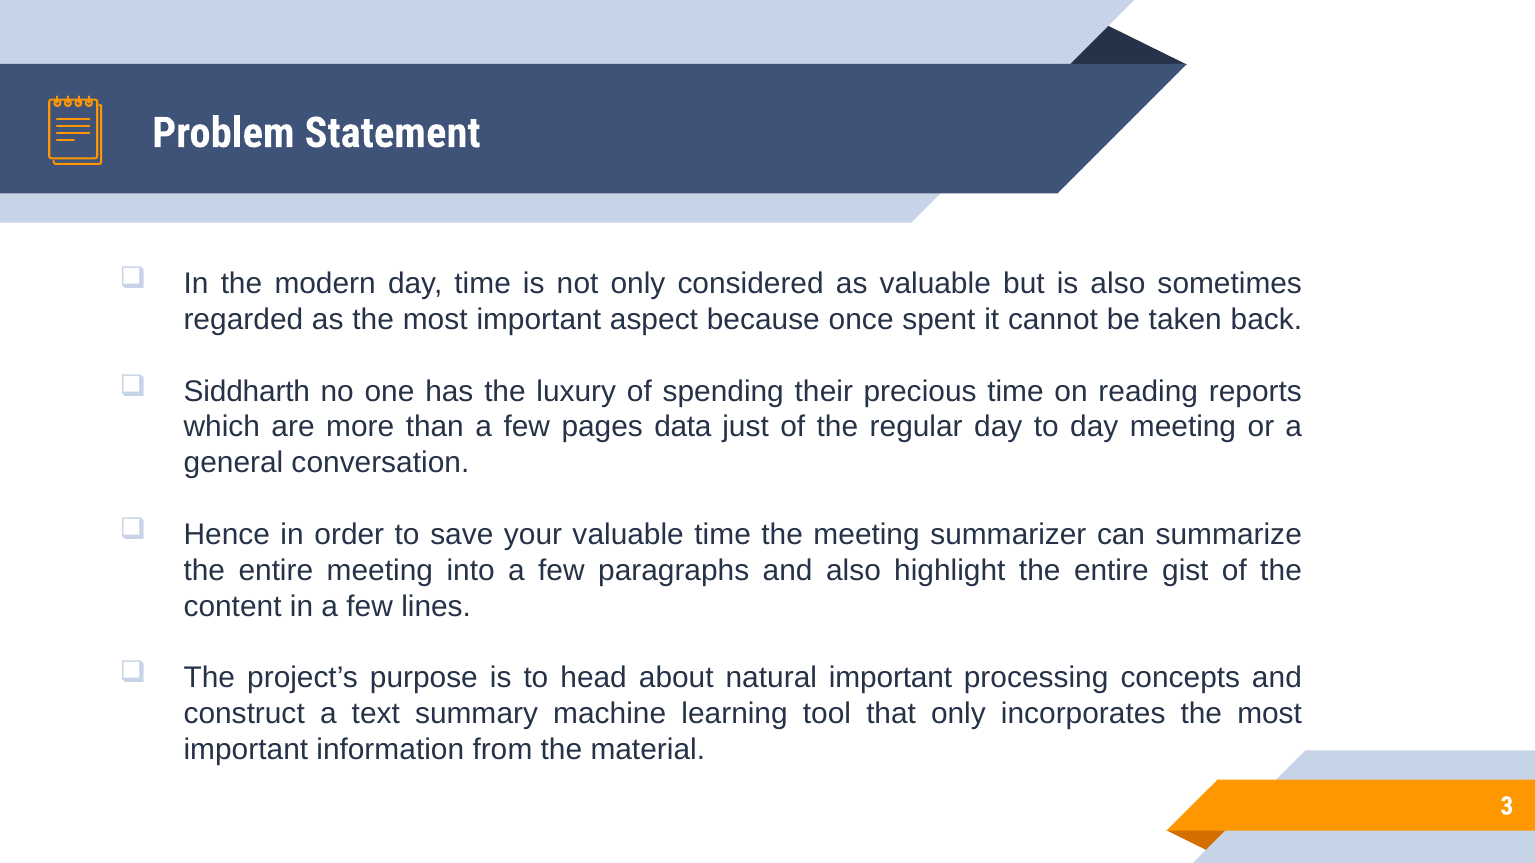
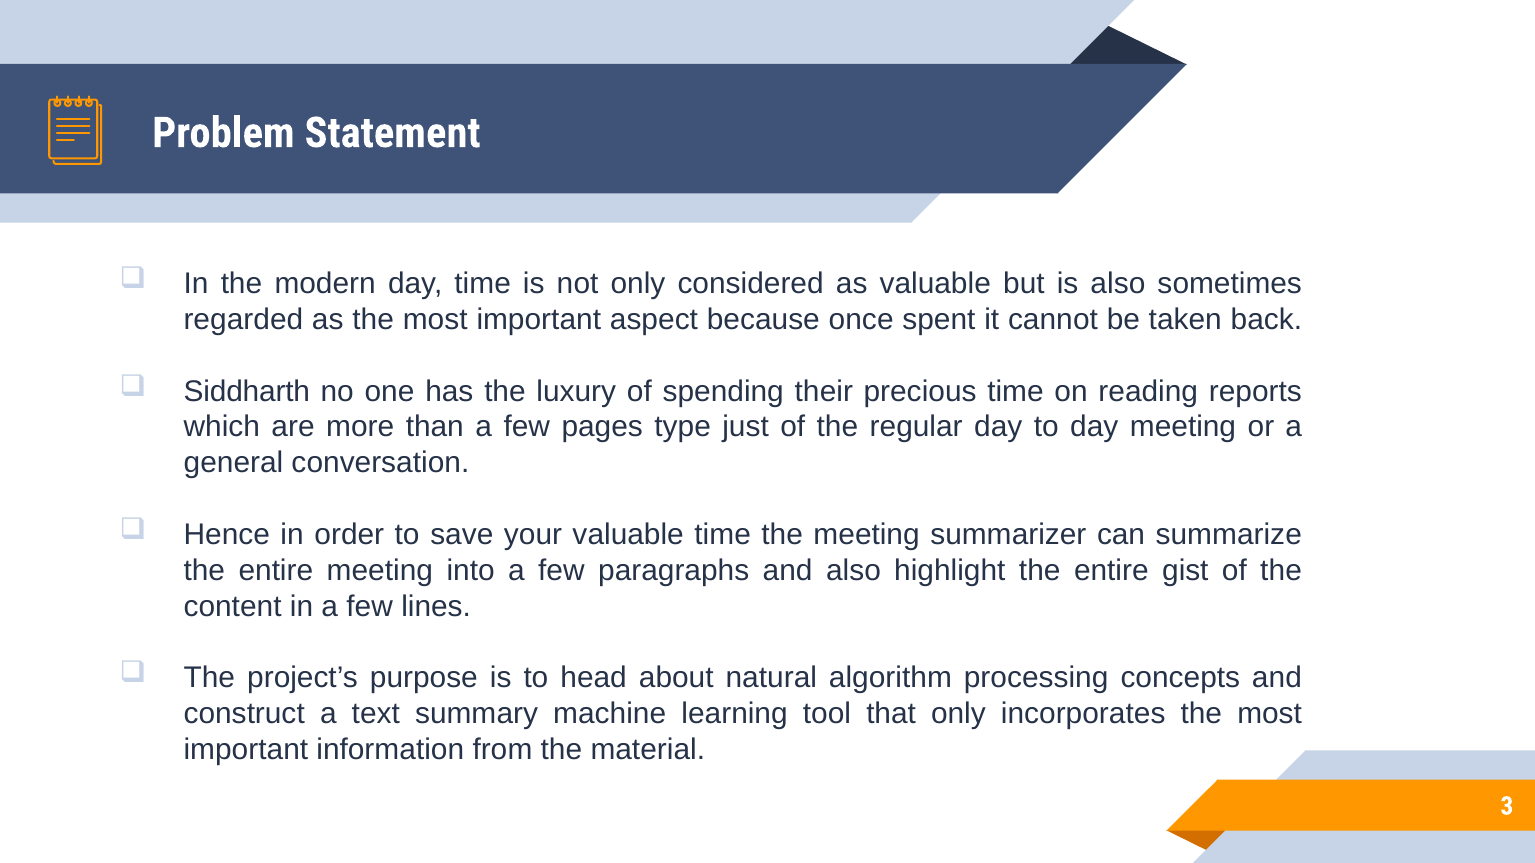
data: data -> type (683, 427)
natural important: important -> algorithm (890, 678)
